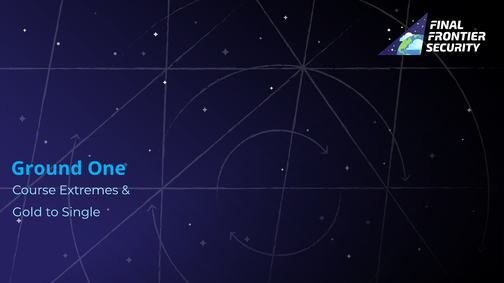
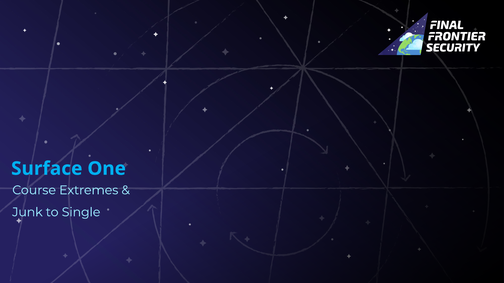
Ground: Ground -> Surface (47, 169)
Gold: Gold -> Junk (27, 212)
